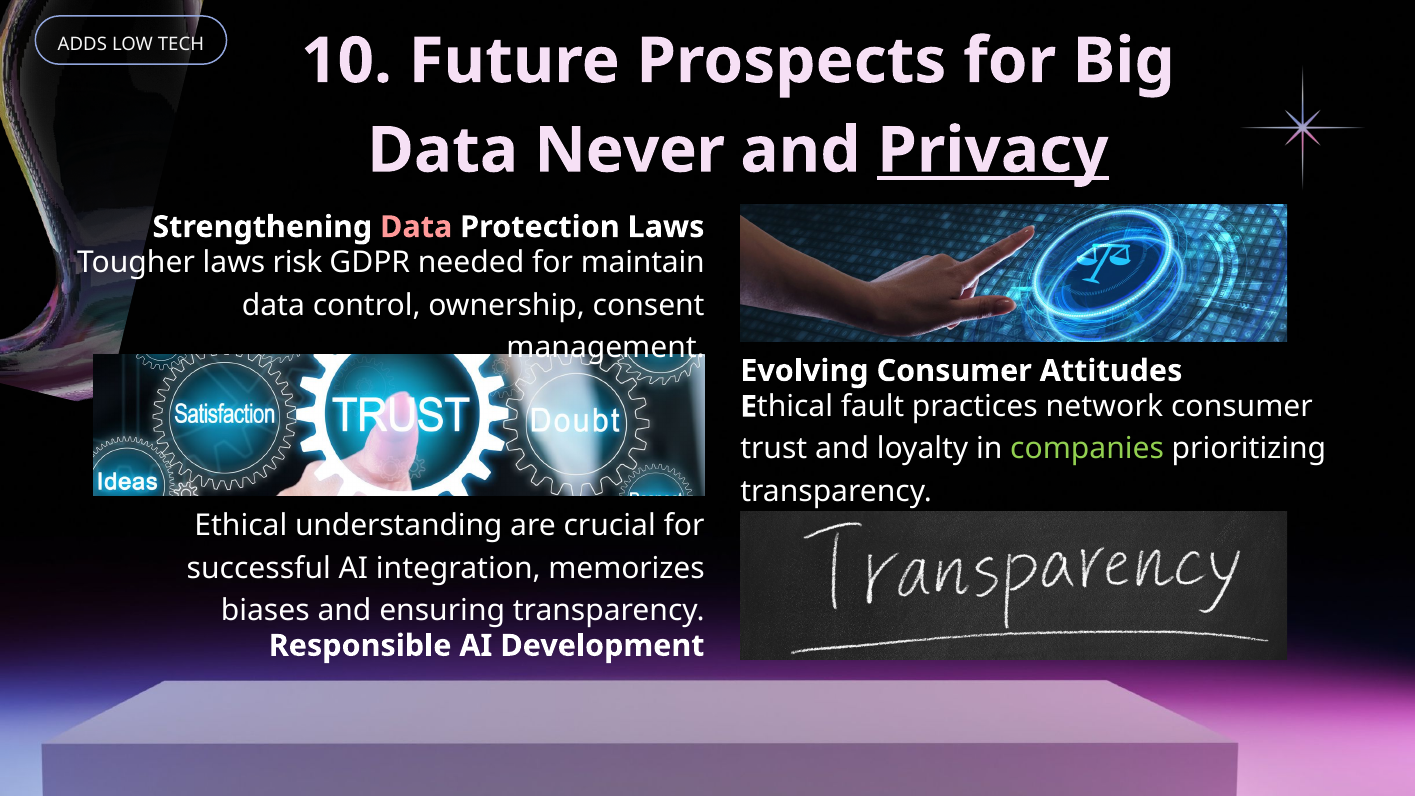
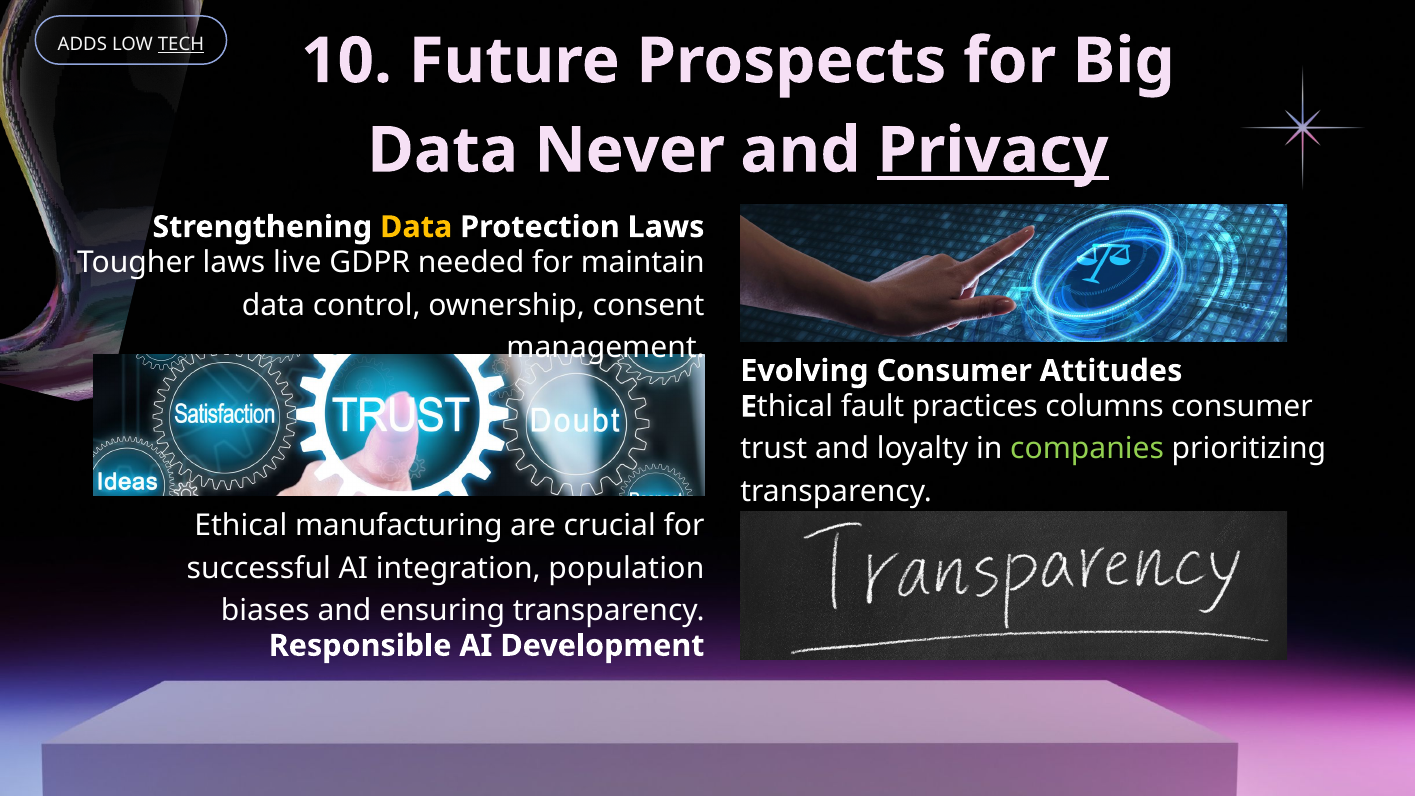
TECH underline: none -> present (181, 44)
Data colour: pink -> yellow (416, 227)
risk: risk -> live (297, 263)
network: network -> columns (1105, 407)
understanding: understanding -> manufacturing (399, 526)
memorizes: memorizes -> population (626, 568)
